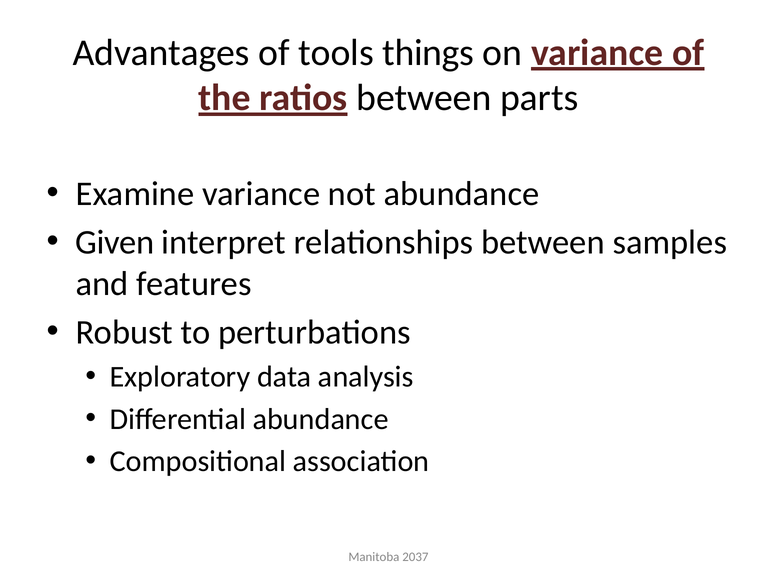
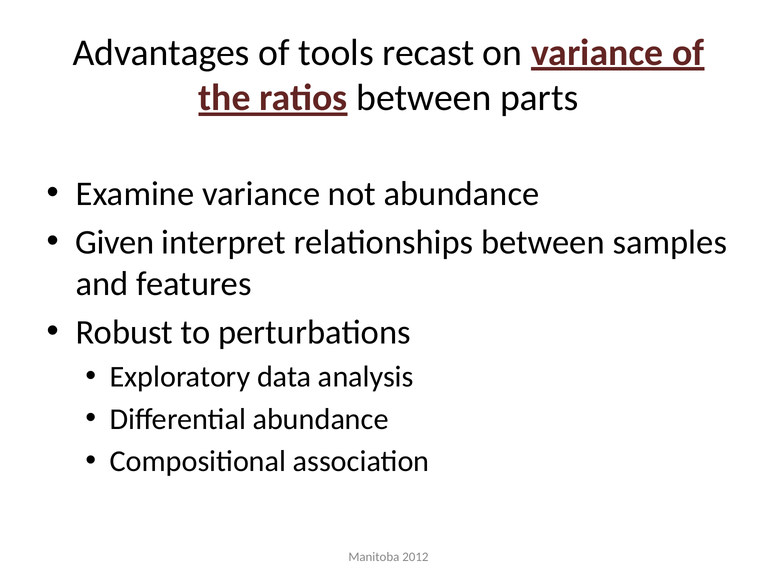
things: things -> recast (428, 53)
2037: 2037 -> 2012 (415, 557)
